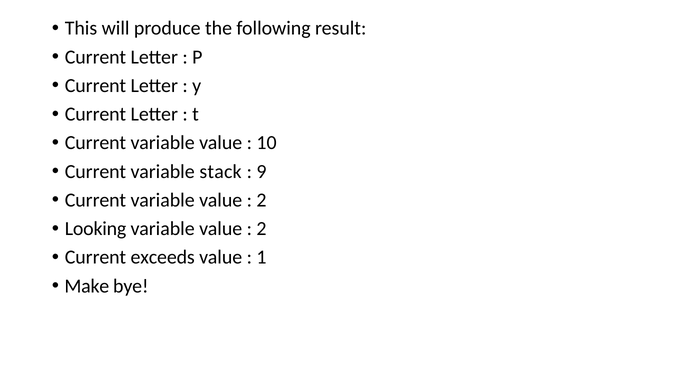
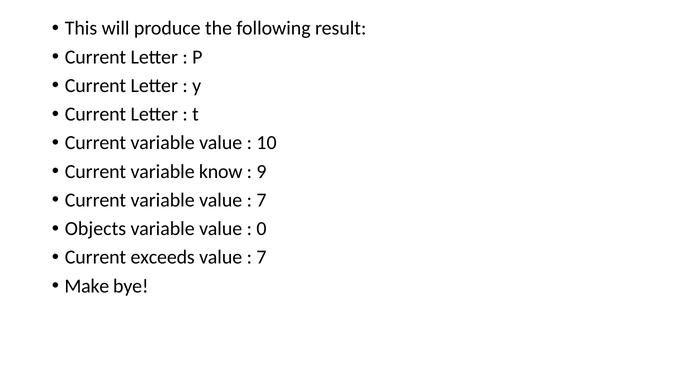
stack: stack -> know (221, 171)
2: 2 -> 7 (261, 200)
Looking: Looking -> Objects (95, 229)
2: 2 -> 0 (261, 229)
1: 1 -> 7 (261, 257)
